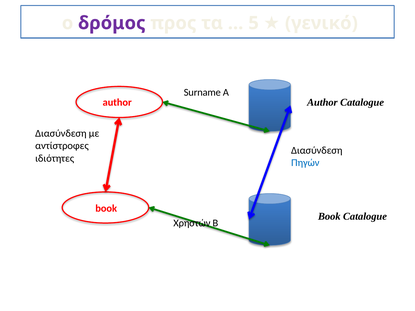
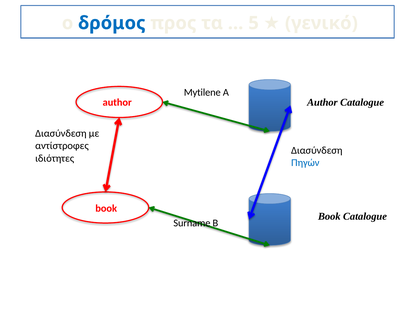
δρόμος colour: purple -> blue (112, 23)
Surname: Surname -> Mytilene (202, 93)
Χρηστών: Χρηστών -> Surname (192, 223)
